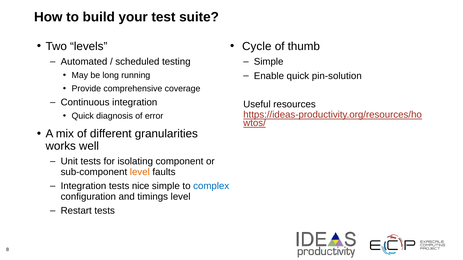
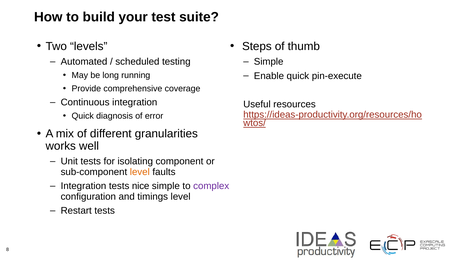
Cycle: Cycle -> Steps (257, 46)
pin-solution: pin-solution -> pin-execute (337, 76)
complex colour: blue -> purple (211, 186)
